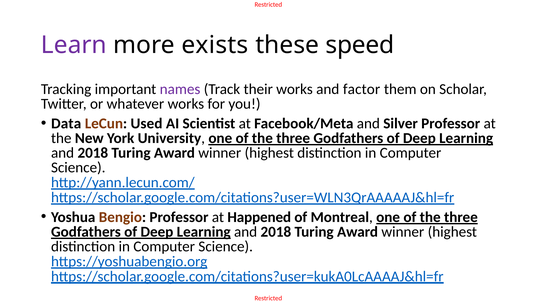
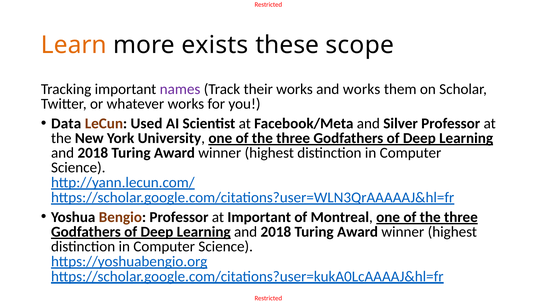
Learn colour: purple -> orange (74, 45)
speed: speed -> scope (360, 45)
and factor: factor -> works (362, 89)
at Happened: Happened -> Important (259, 217)
